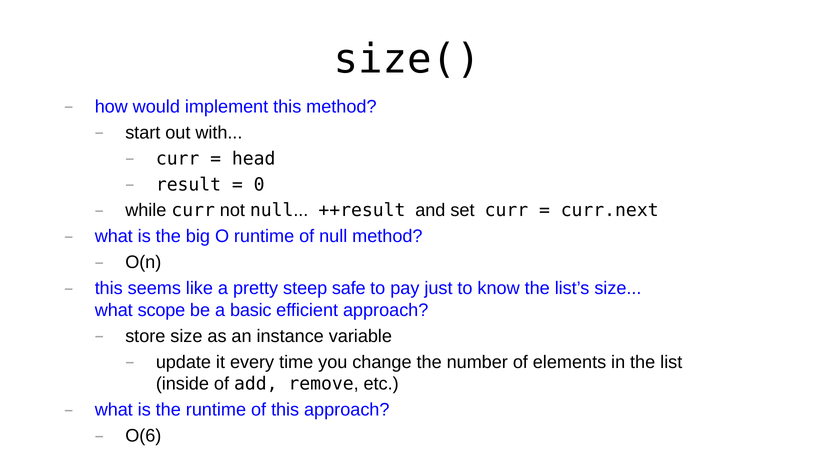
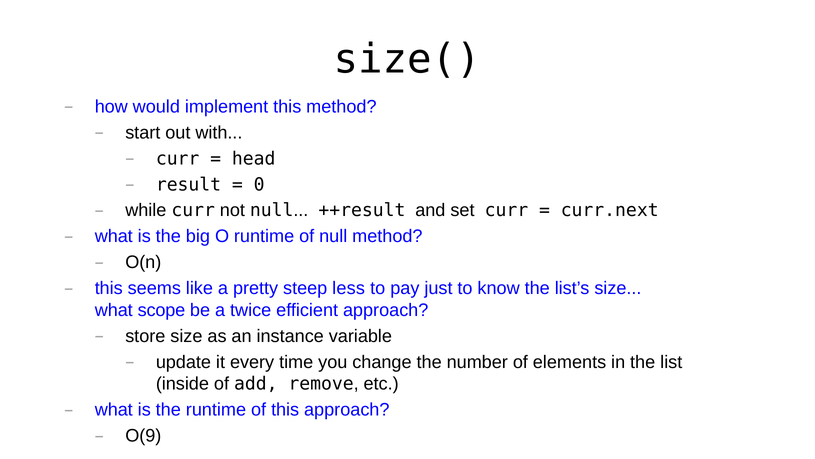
safe: safe -> less (349, 288)
basic: basic -> twice (251, 310)
O(6: O(6 -> O(9 (143, 435)
